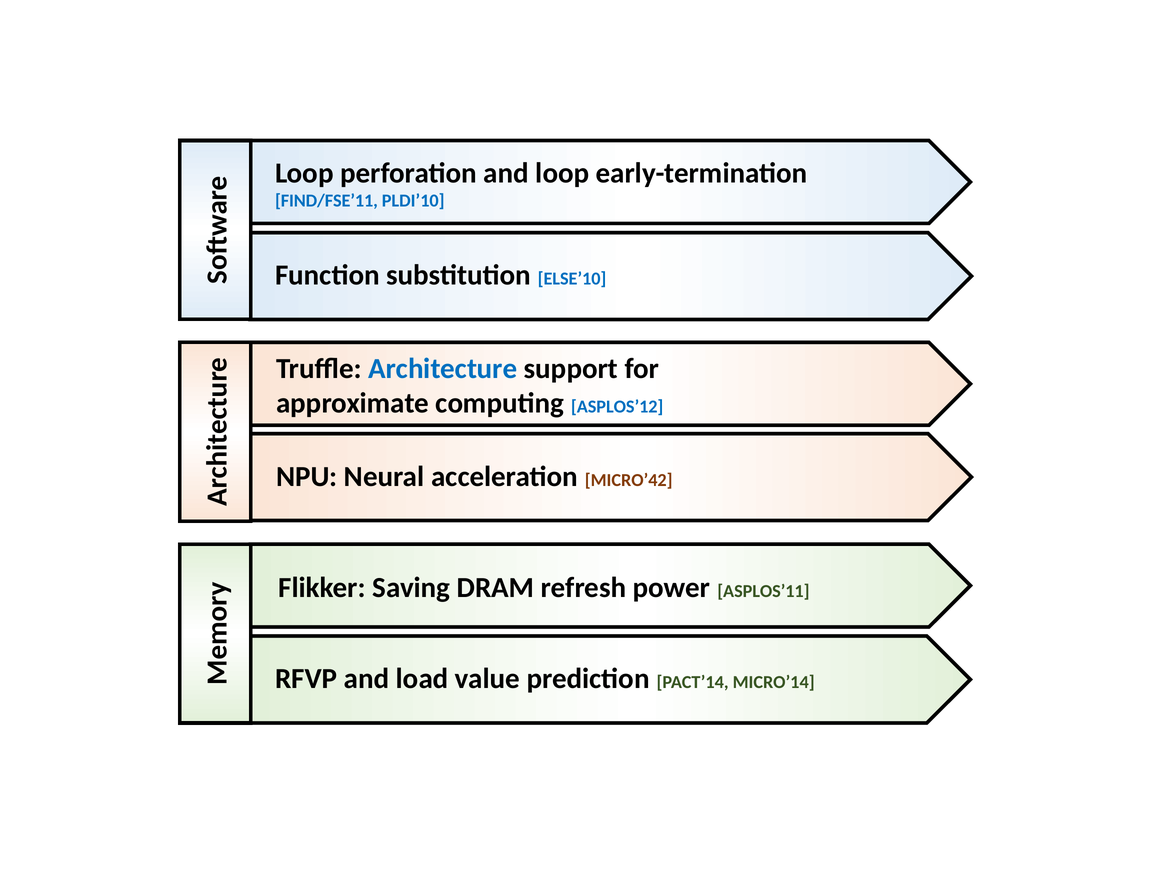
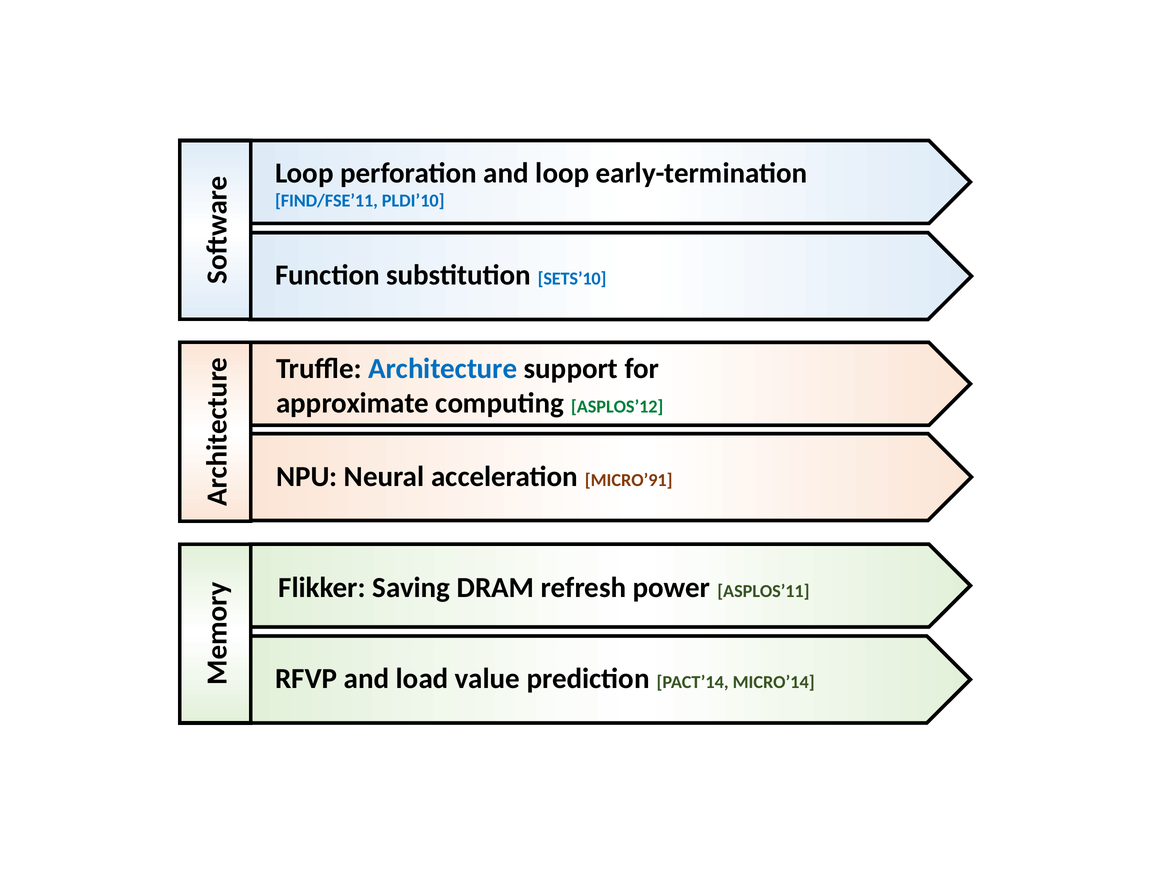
ELSE’10: ELSE’10 -> SETS’10 (572, 279)
ASPLOS’12 colour: blue -> green (617, 407)
MICRO’42: MICRO’42 -> MICRO’91 (629, 481)
